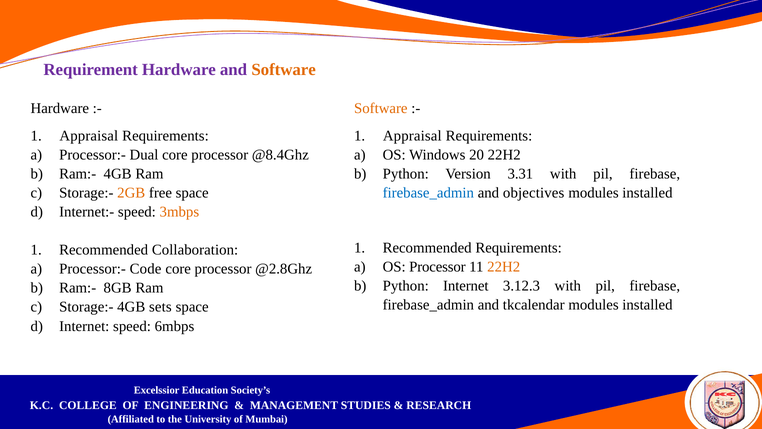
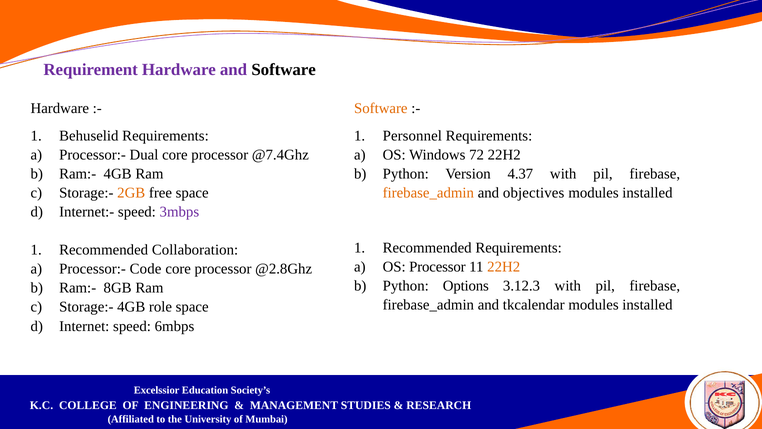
Software colour: orange -> black (284, 69)
Appraisal: Appraisal -> Behuselid (89, 136)
Appraisal: Appraisal -> Personnel (412, 136)
@8.4Ghz: @8.4Ghz -> @7.4Ghz (280, 155)
20: 20 -> 72 (477, 155)
3.31: 3.31 -> 4.37 (520, 174)
firebase_admin colour: blue -> orange (428, 193)
3mbps colour: orange -> purple (179, 212)
Python Internet: Internet -> Options (466, 286)
sets: sets -> role (160, 307)
